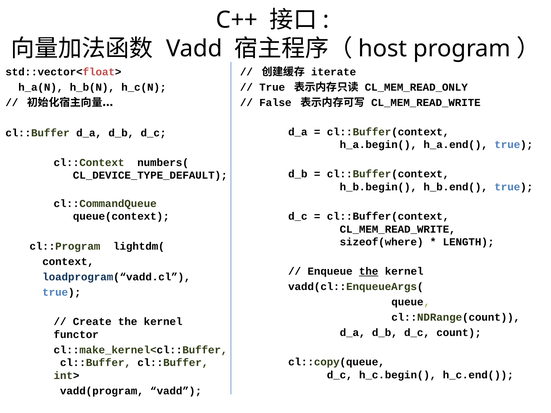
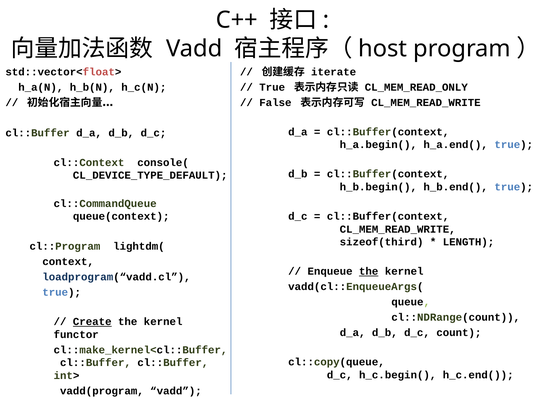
numbers(: numbers( -> console( (163, 163)
sizeof(where: sizeof(where -> sizeof(third (382, 242)
Create underline: none -> present (92, 322)
